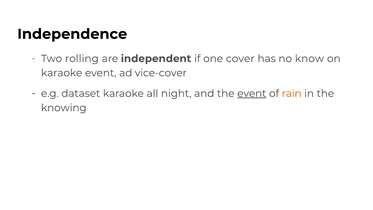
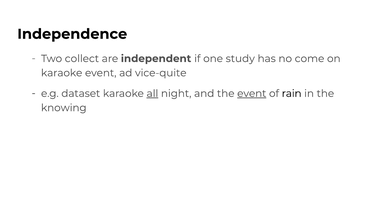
rolling: rolling -> collect (82, 59)
cover: cover -> study (240, 59)
know: know -> come (310, 59)
vice-cover: vice-cover -> vice-quite (161, 73)
all underline: none -> present (152, 93)
rain colour: orange -> black (292, 93)
